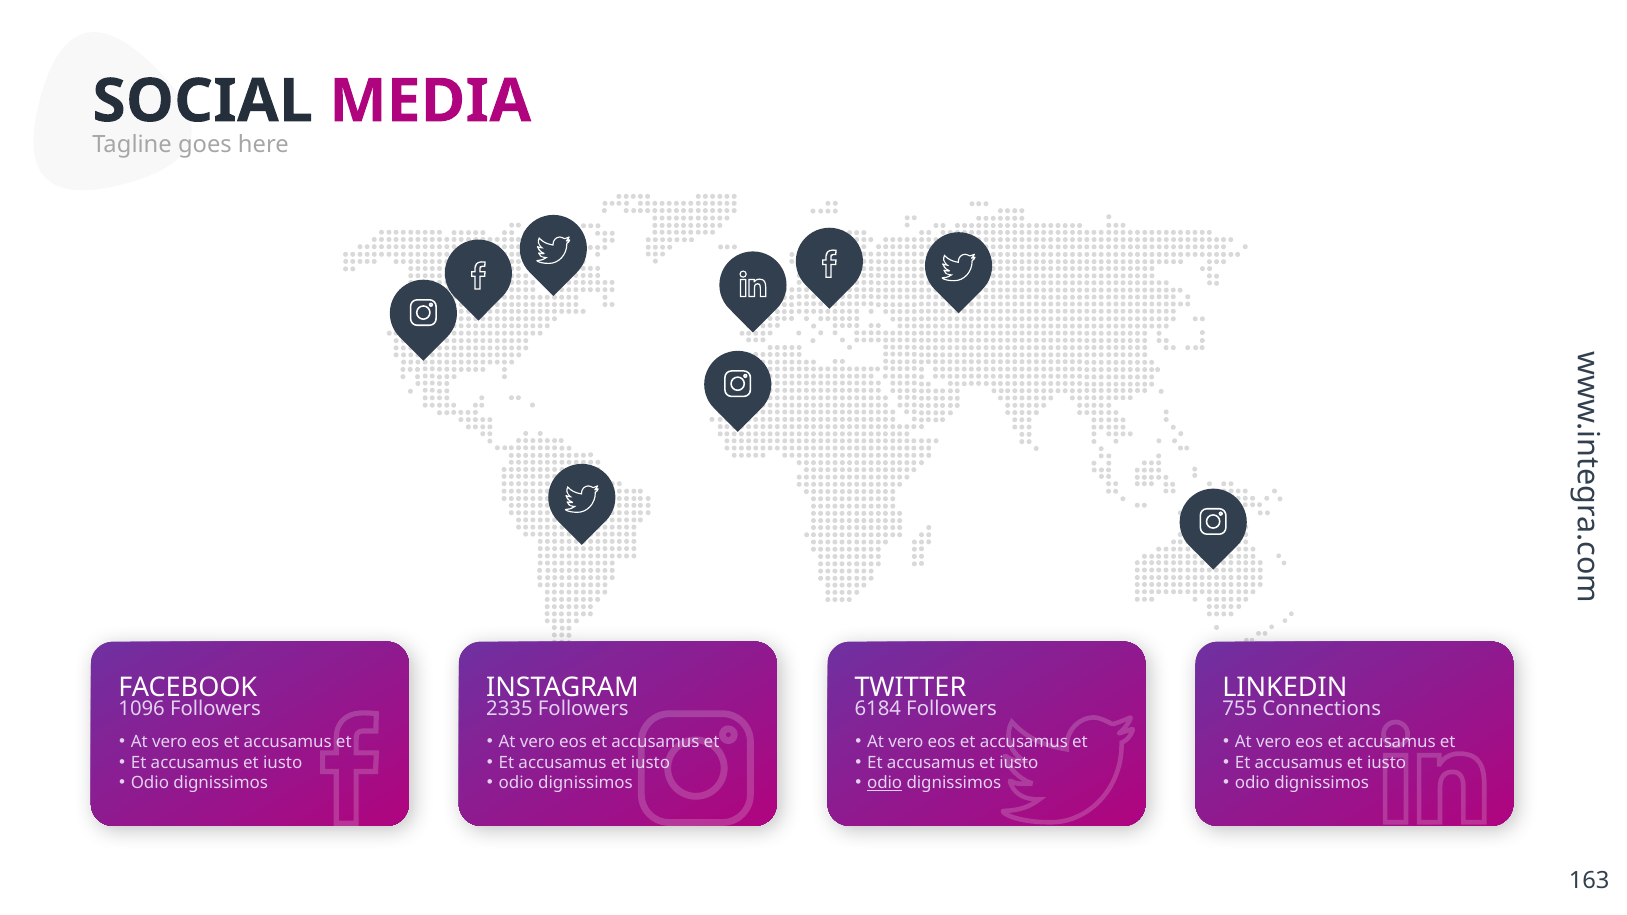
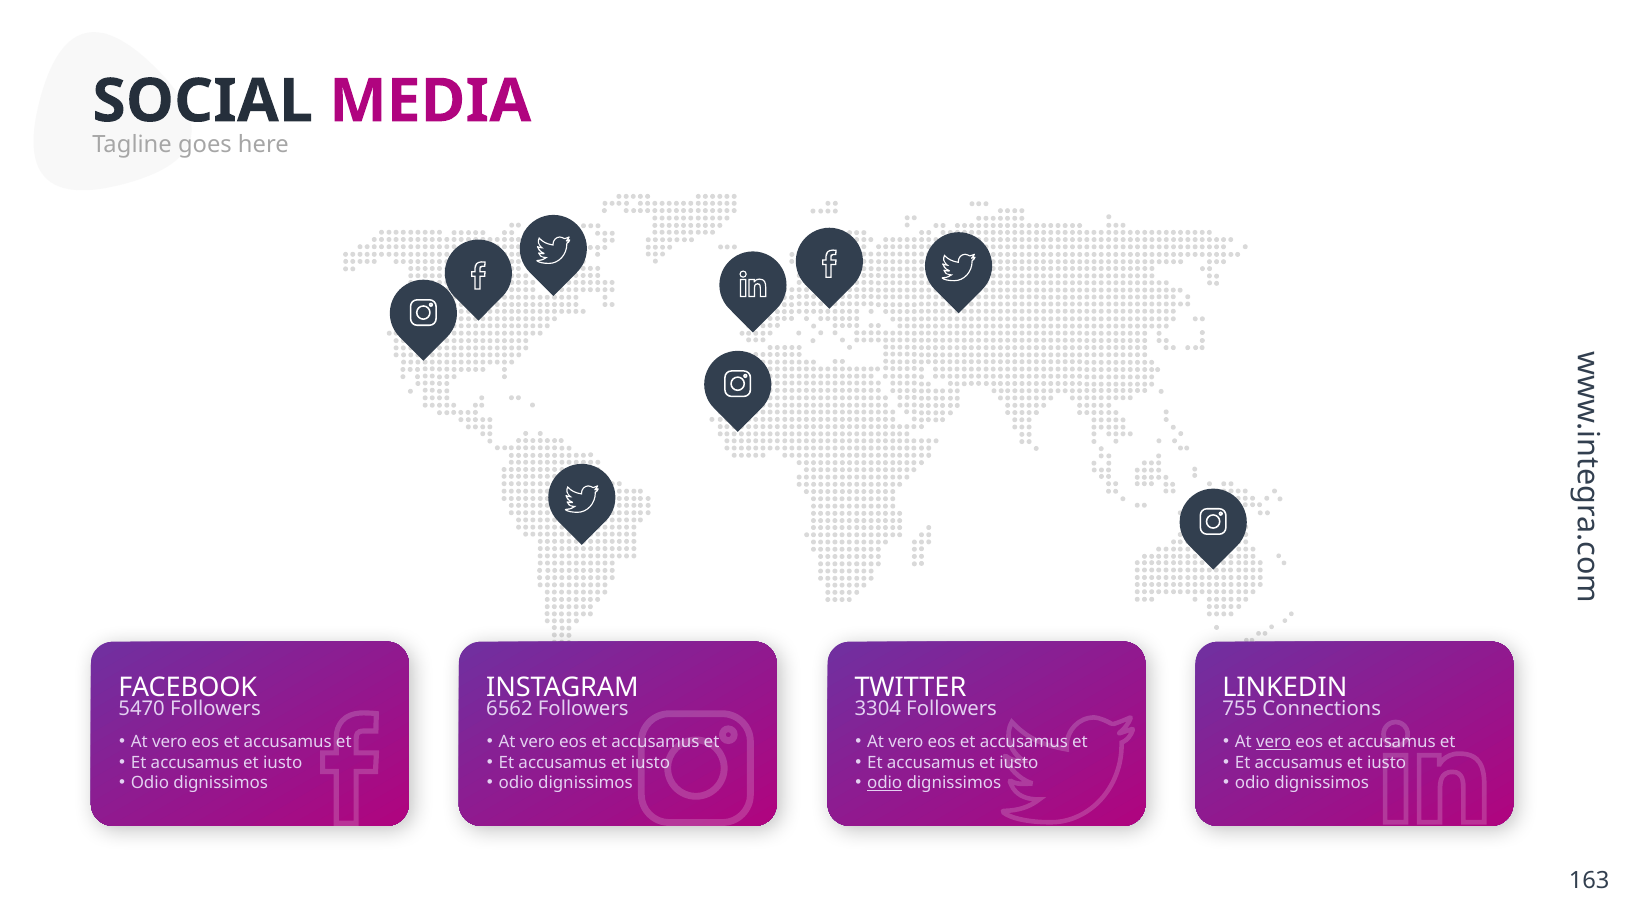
1096: 1096 -> 5470 (142, 709)
2335: 2335 -> 6562 (509, 709)
6184: 6184 -> 3304 (878, 709)
vero underline: none -> present (1274, 742)
